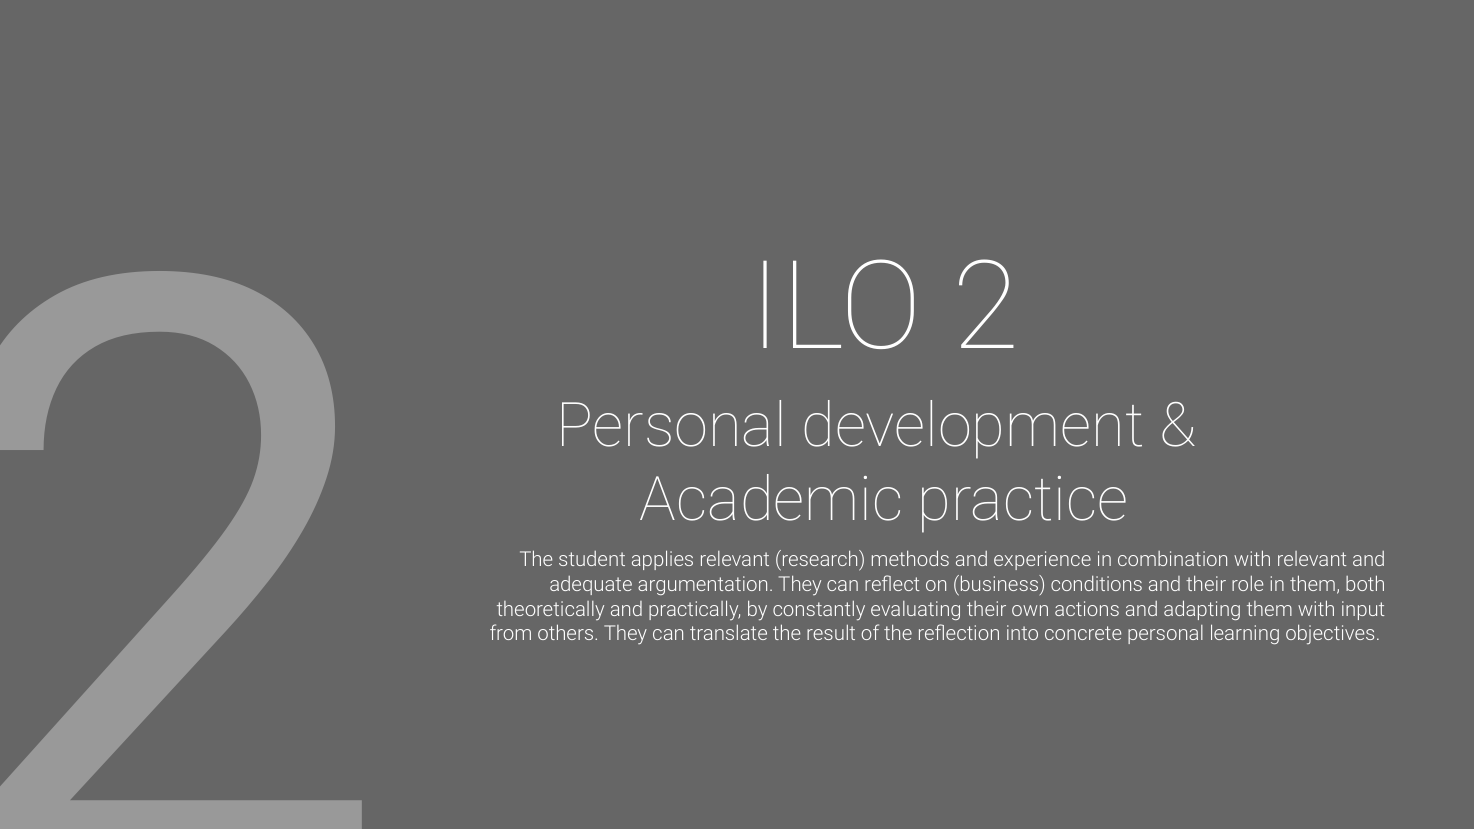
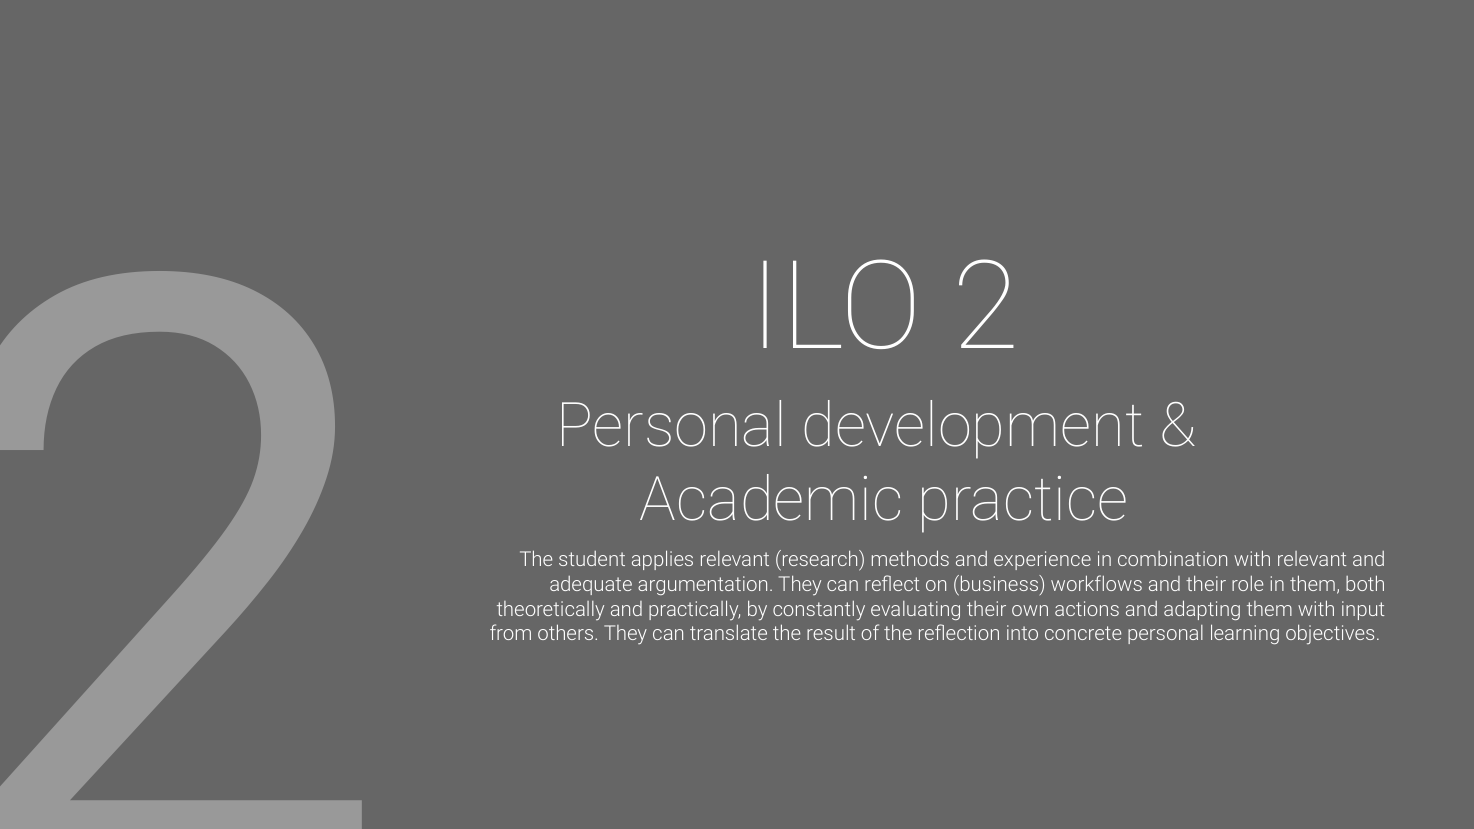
conditions: conditions -> workflows (1097, 585)
